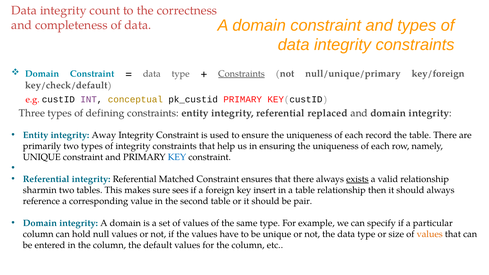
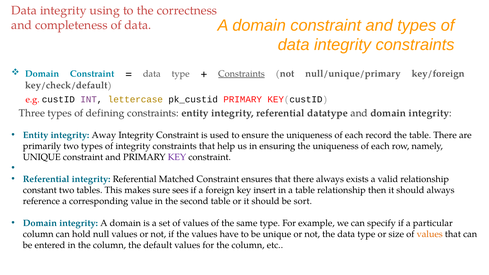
count: count -> using (105, 10)
conceptual: conceptual -> lettercase (135, 100)
replaced: replaced -> datatype (328, 113)
KEY colour: blue -> purple (177, 157)
exists underline: present -> none (357, 179)
sharmin: sharmin -> constant (40, 190)
pair: pair -> sort (303, 201)
